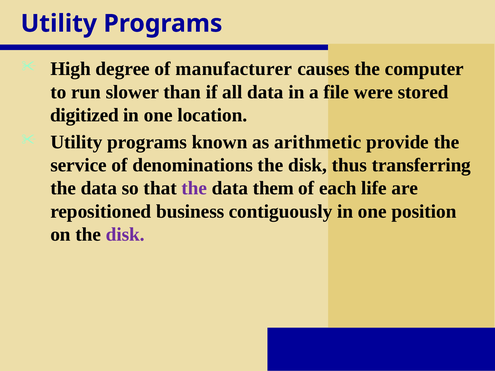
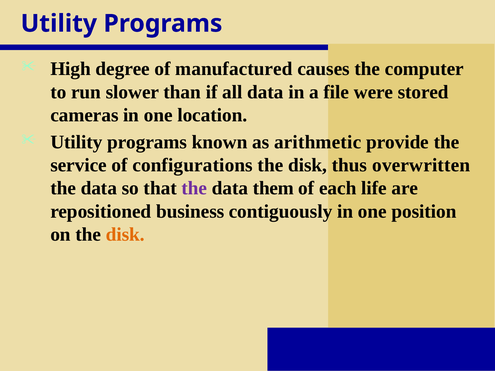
manufacturer: manufacturer -> manufactured (234, 69)
digitized: digitized -> cameras (84, 115)
denominations: denominations -> configurations (193, 165)
transferring: transferring -> overwritten (421, 165)
disk colour: purple -> orange (125, 235)
